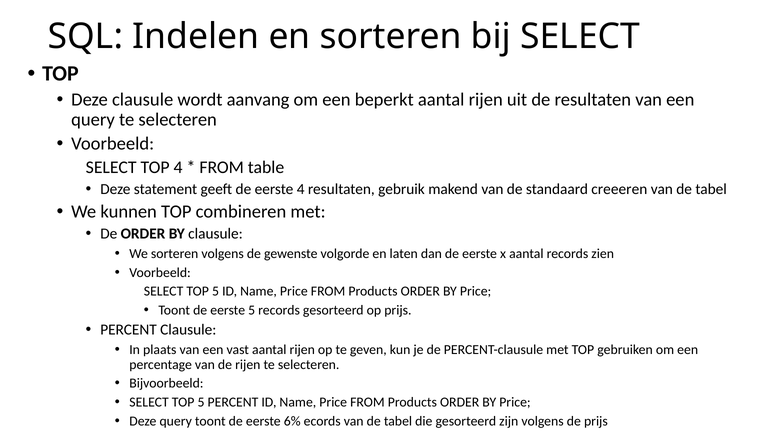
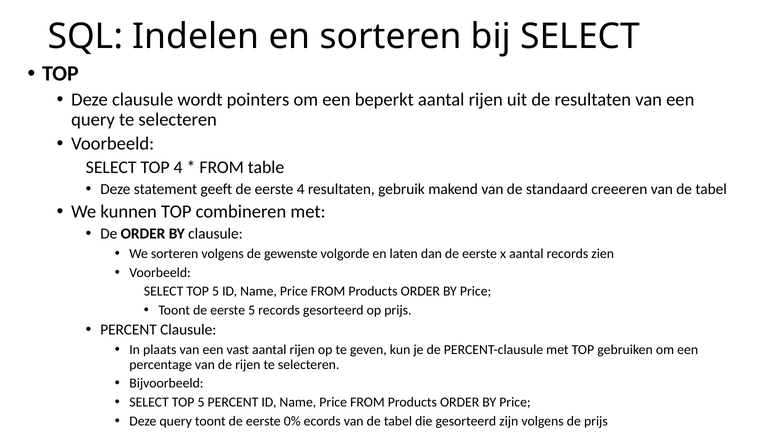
aanvang: aanvang -> pointers (258, 100)
6%: 6% -> 0% (292, 421)
